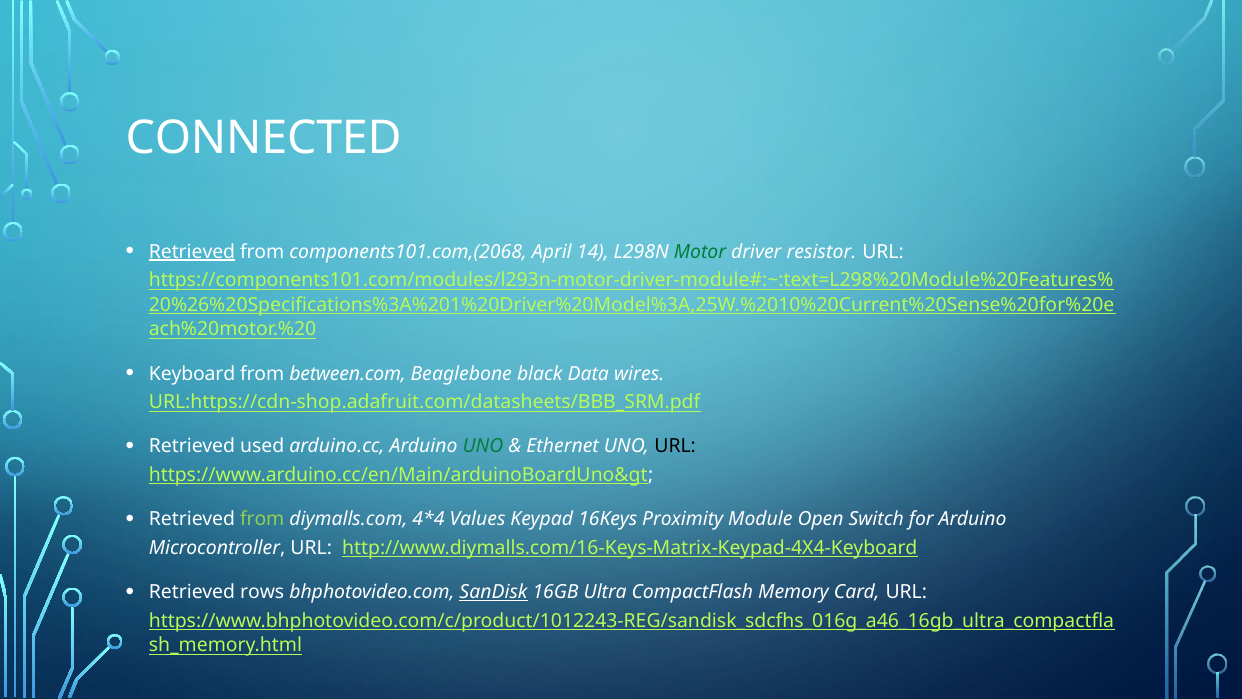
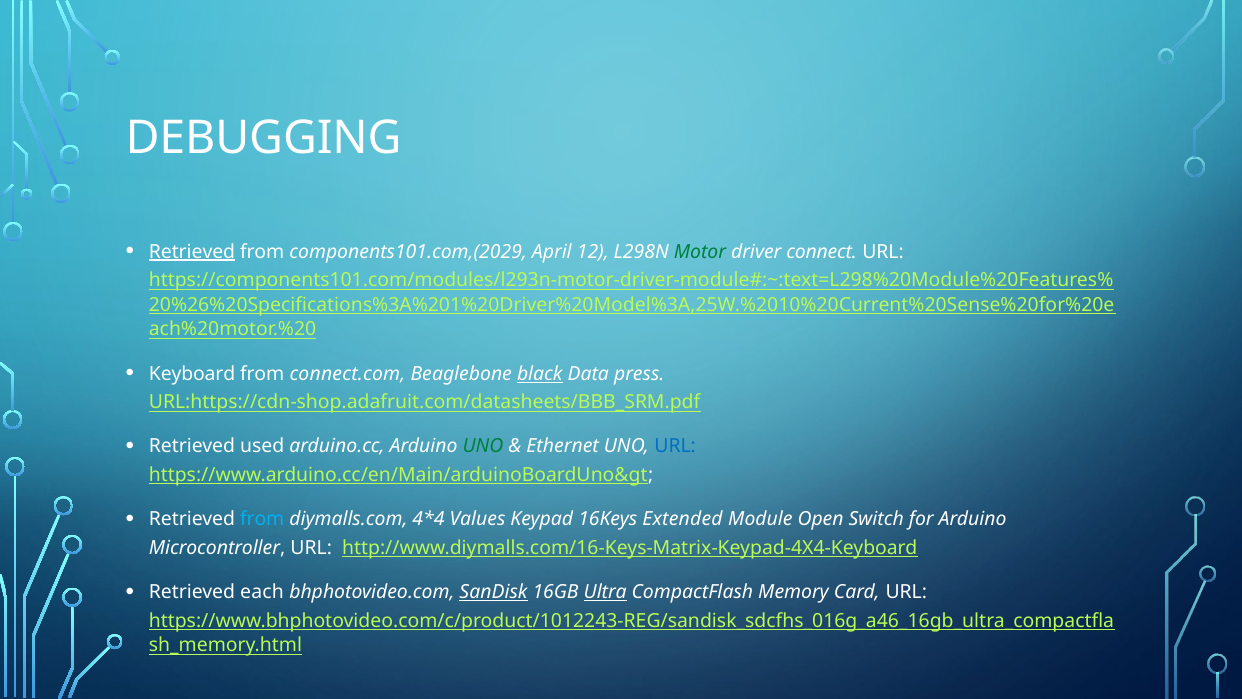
CONNECTED: CONNECTED -> DEBUGGING (264, 138)
components101.com,(2068: components101.com,(2068 -> components101.com,(2029 (408, 251)
14: 14 -> 12 (593, 251)
resistor: resistor -> connect (822, 251)
between.com: between.com -> connect.com (347, 374)
black underline: none -> present (540, 374)
wires: wires -> press (639, 374)
URL colour: black -> blue (675, 446)
from colour: light green -> light blue (262, 519)
Proximity: Proximity -> Extended (683, 519)
rows: rows -> each (262, 592)
Ultra underline: none -> present (605, 592)
